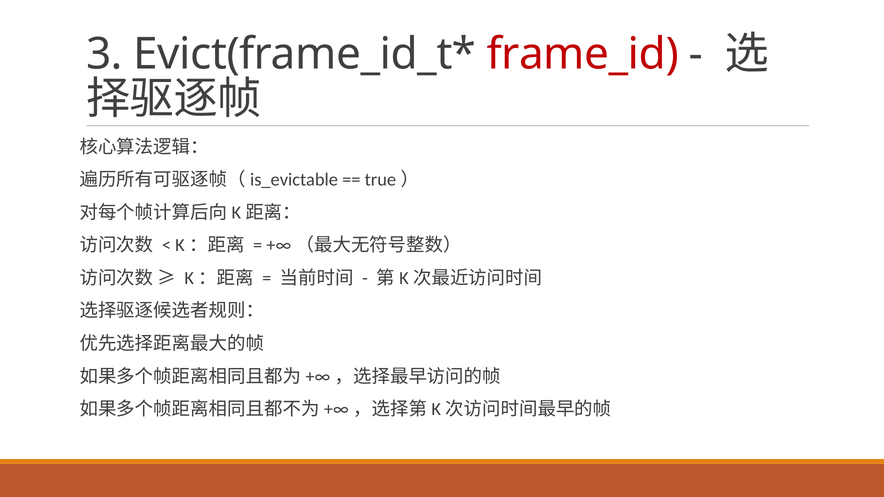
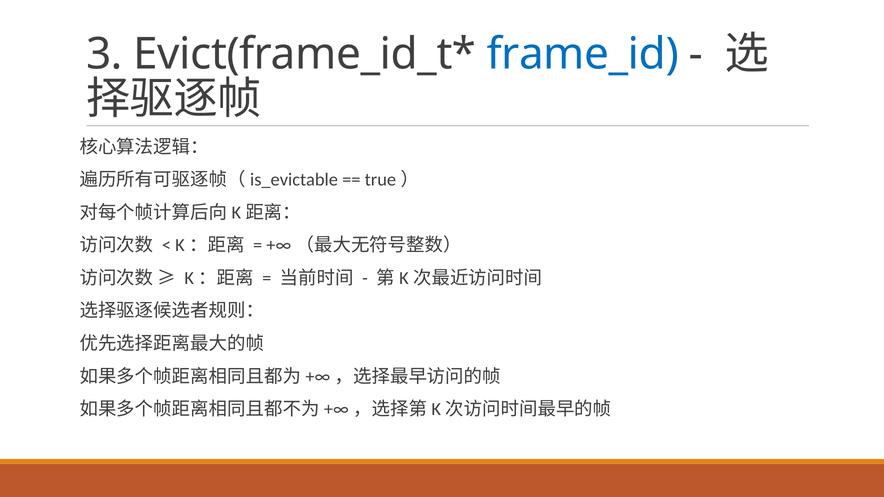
frame_id colour: red -> blue (583, 54)
